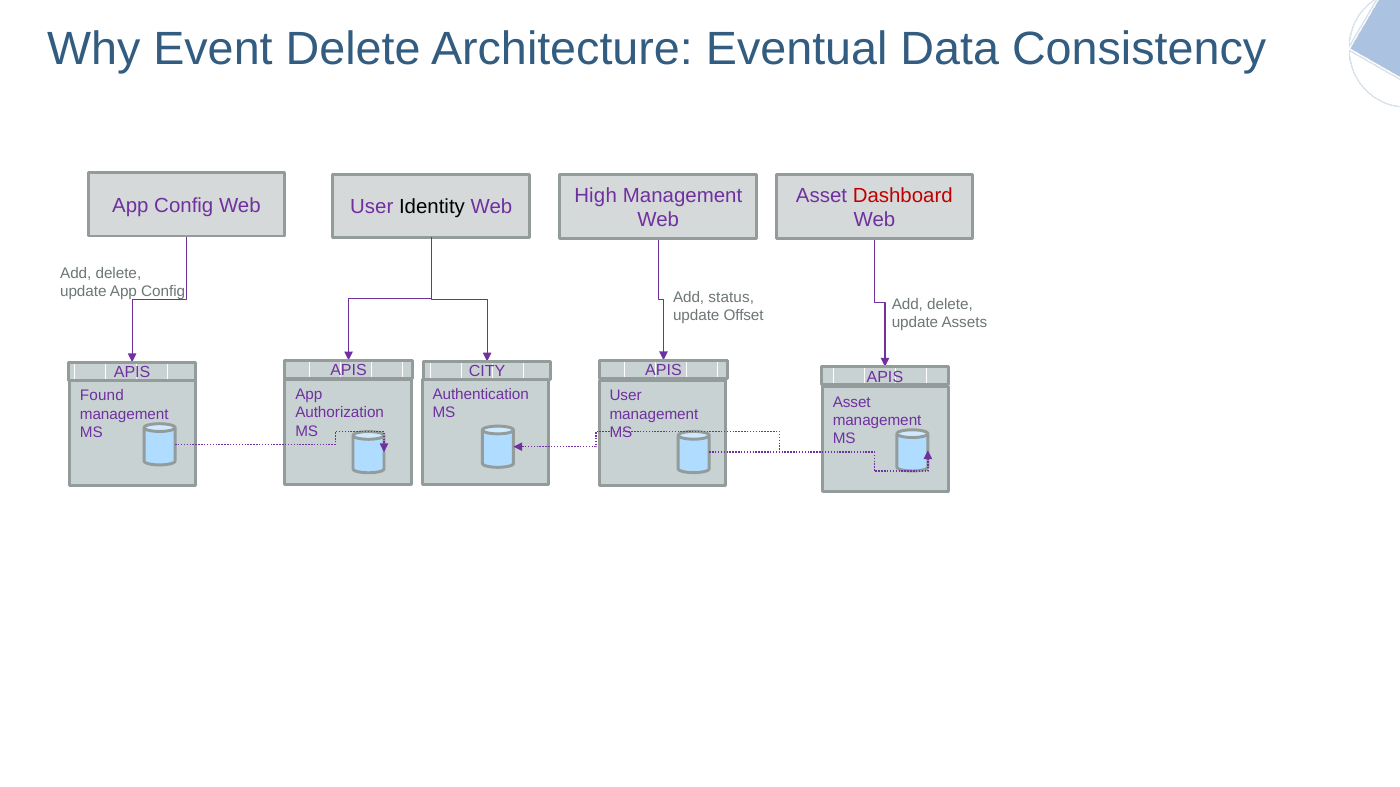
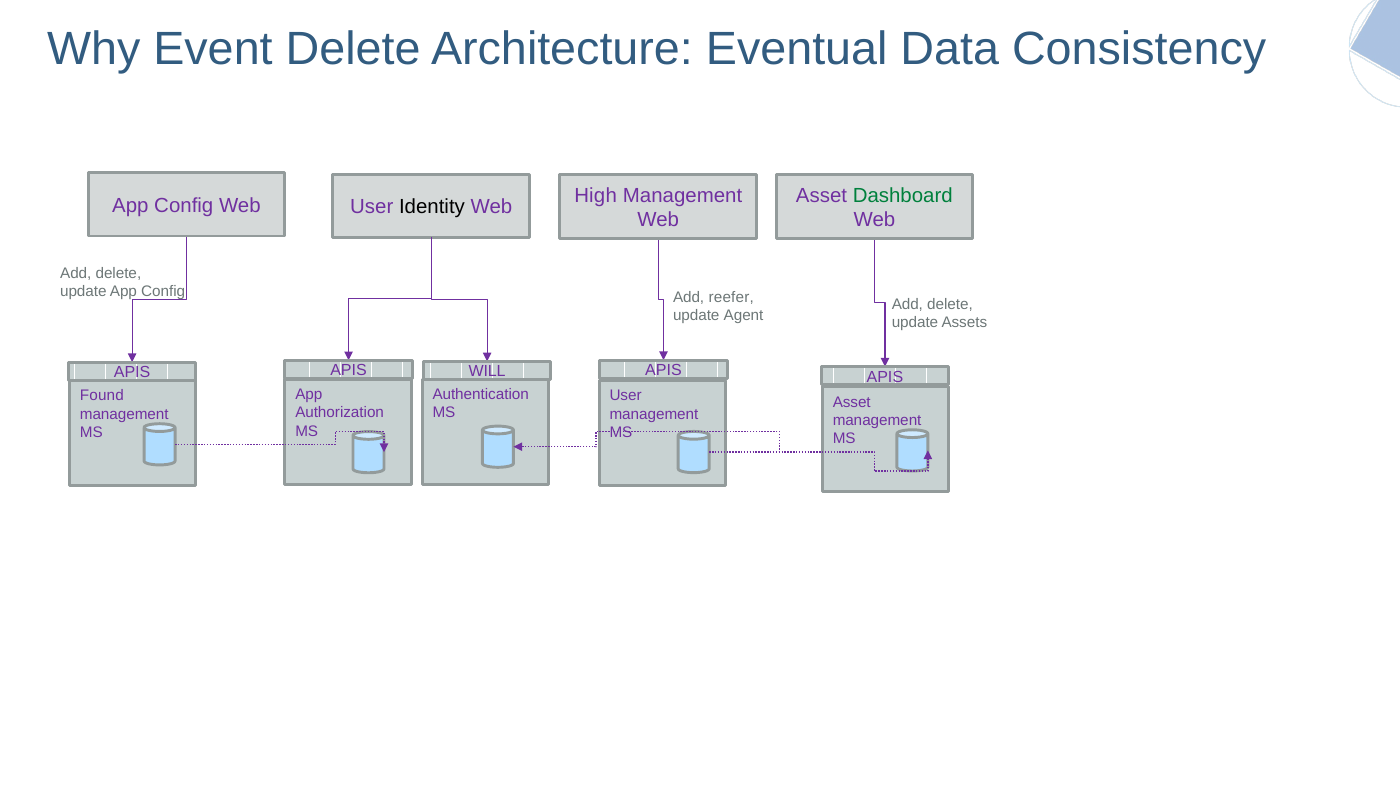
Dashboard colour: red -> green (903, 196)
status: status -> reefer (731, 297)
Offset: Offset -> Agent (744, 316)
CITY: CITY -> WILL (487, 372)
